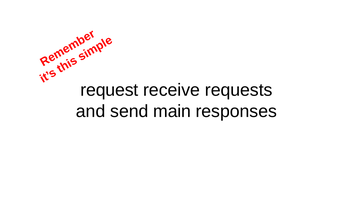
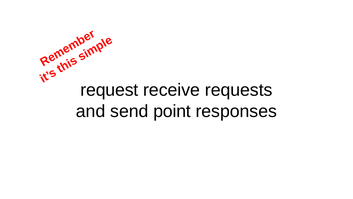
main: main -> point (172, 111)
